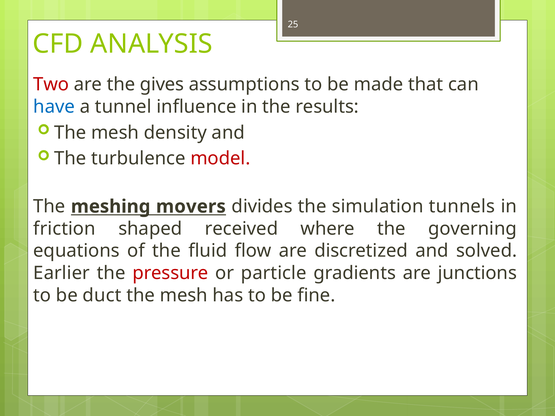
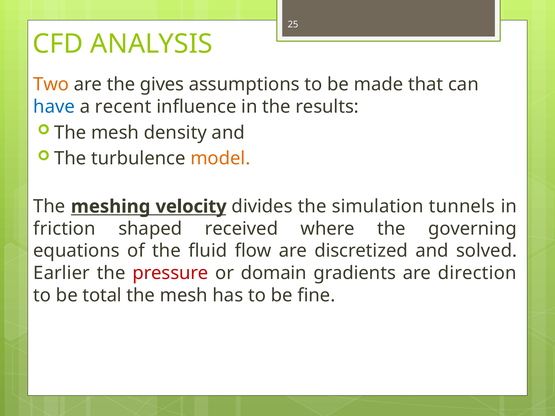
Two colour: red -> orange (51, 85)
tunnel: tunnel -> recent (123, 107)
model colour: red -> orange (220, 159)
movers: movers -> velocity (191, 207)
particle: particle -> domain (274, 273)
junctions: junctions -> direction (477, 273)
duct: duct -> total (102, 295)
